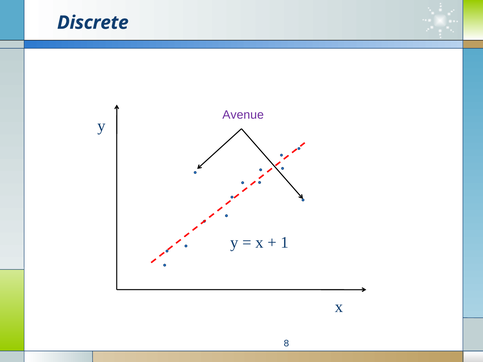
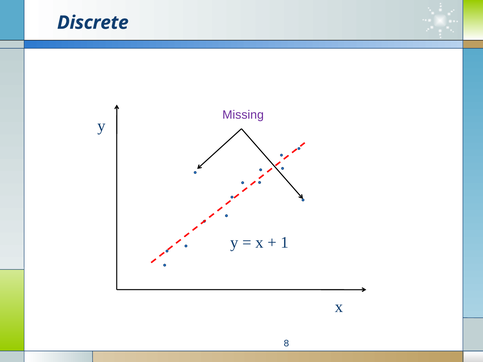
Avenue: Avenue -> Missing (243, 115)
